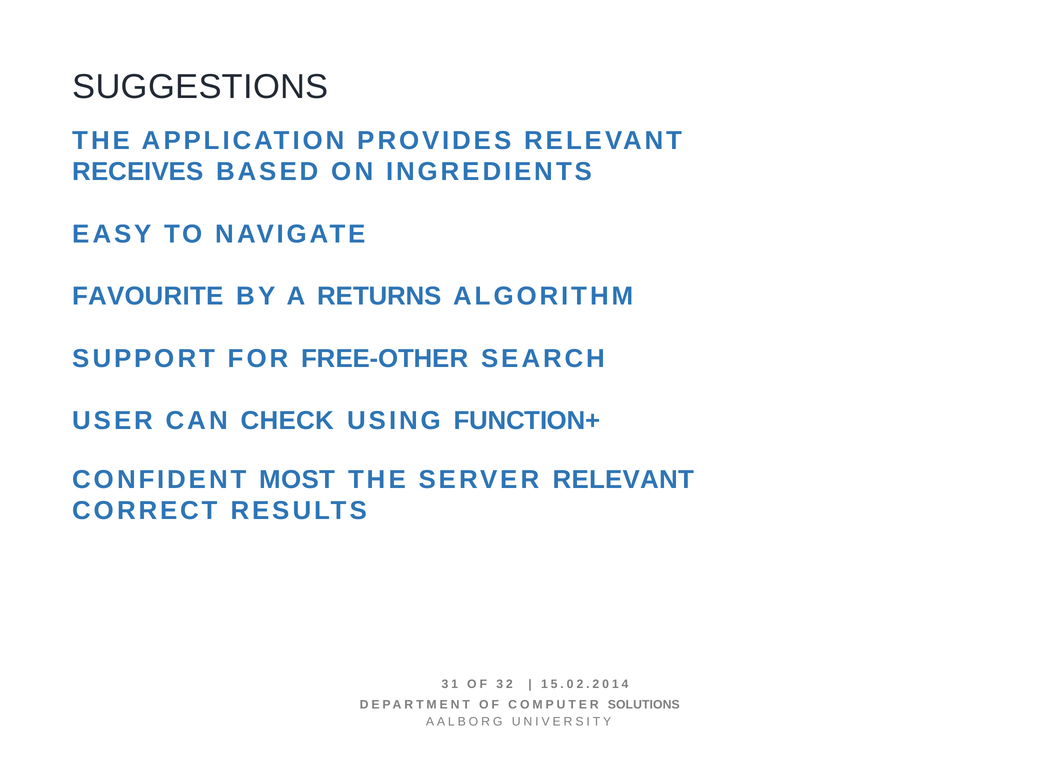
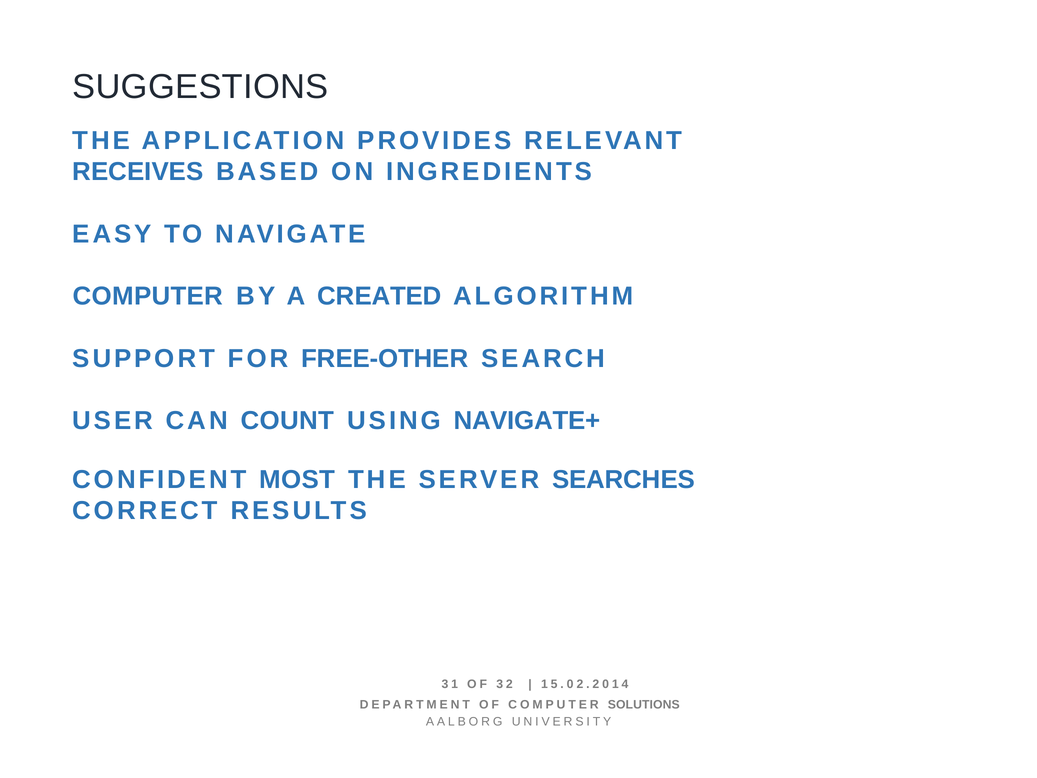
FAVOURITE: FAVOURITE -> COMPUTER (148, 296)
RETURNS: RETURNS -> CREATED (380, 296)
CHECK: CHECK -> COUNT (287, 421)
FUNCTION+: FUNCTION+ -> NAVIGATE+ (527, 421)
SERVER RELEVANT: RELEVANT -> SEARCHES (624, 479)
